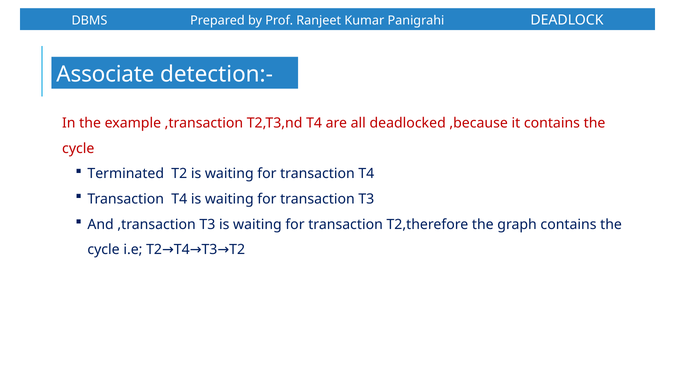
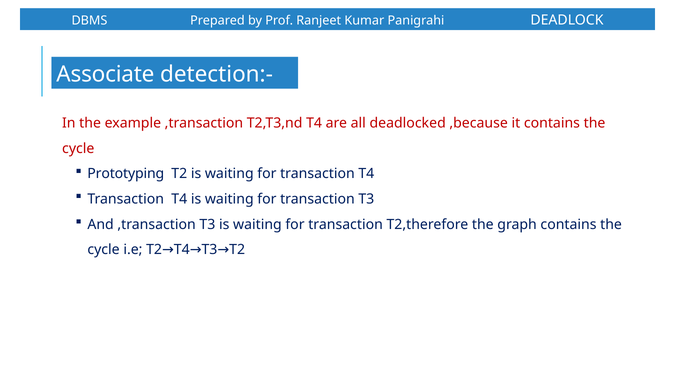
Terminated: Terminated -> Prototyping (126, 174)
